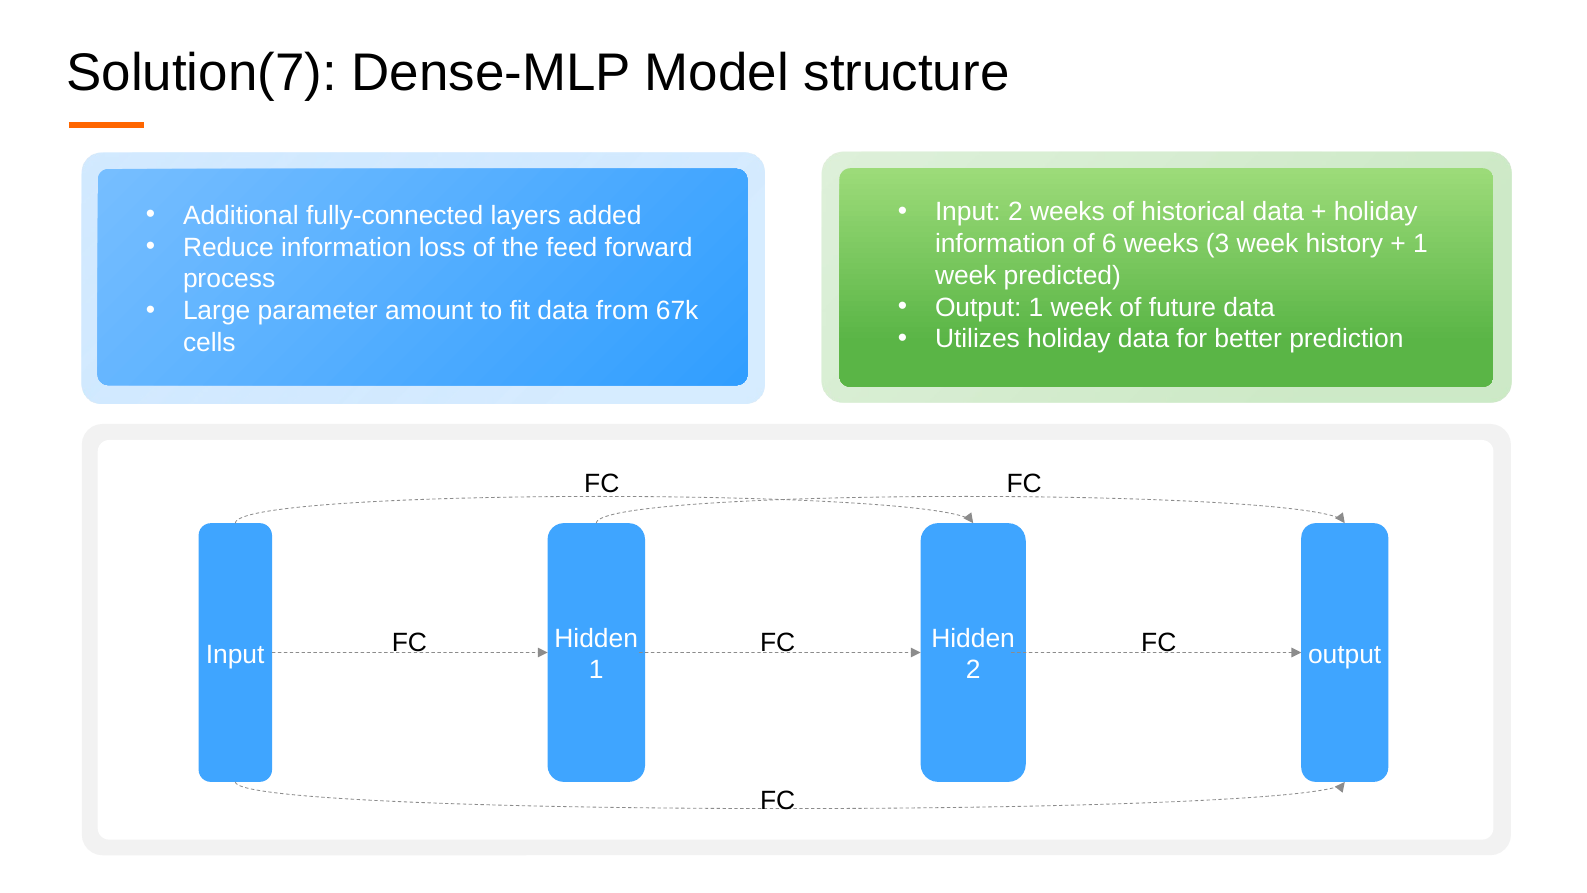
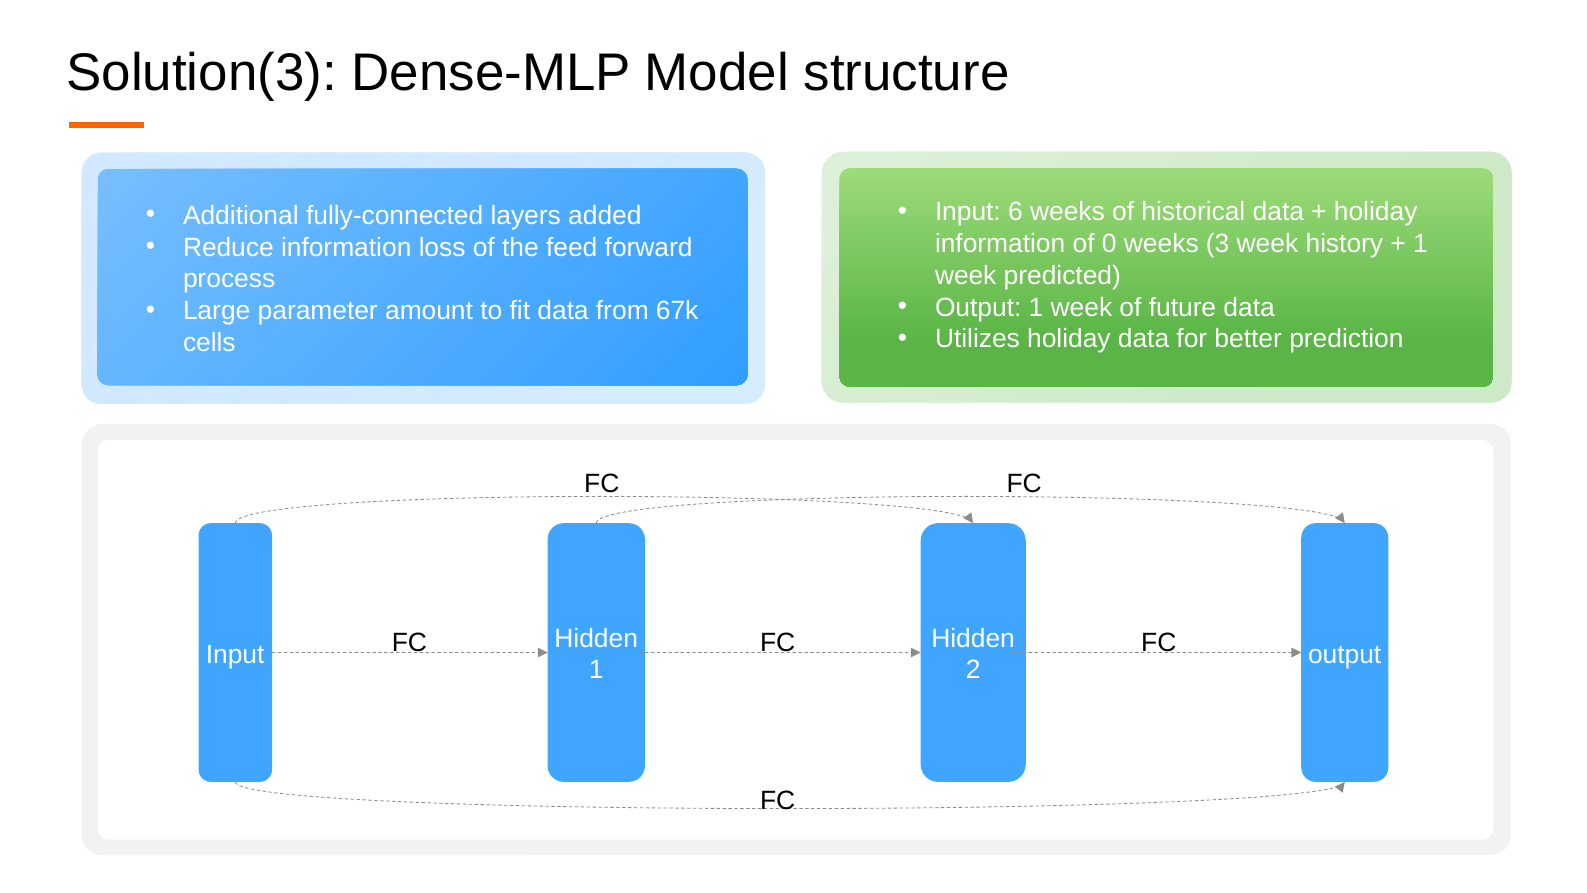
Solution(7: Solution(7 -> Solution(3 (202, 73)
Input 2: 2 -> 6 (1015, 212)
6: 6 -> 0 (1109, 244)
